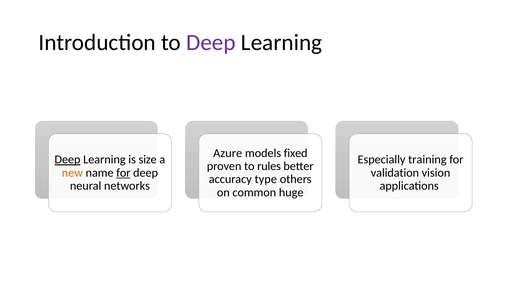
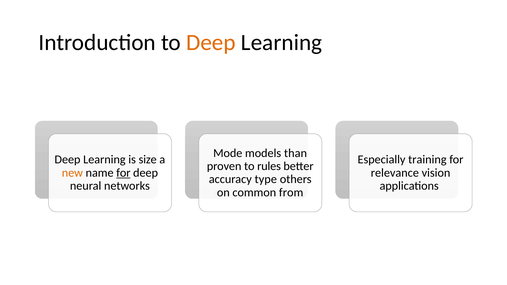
Deep colour: purple -> orange (211, 43)
Azure: Azure -> Mode (228, 153)
fixed: fixed -> than (296, 153)
Deep underline: present -> none (67, 160)
validation: validation -> relevance (395, 173)
huge: huge -> from (291, 192)
